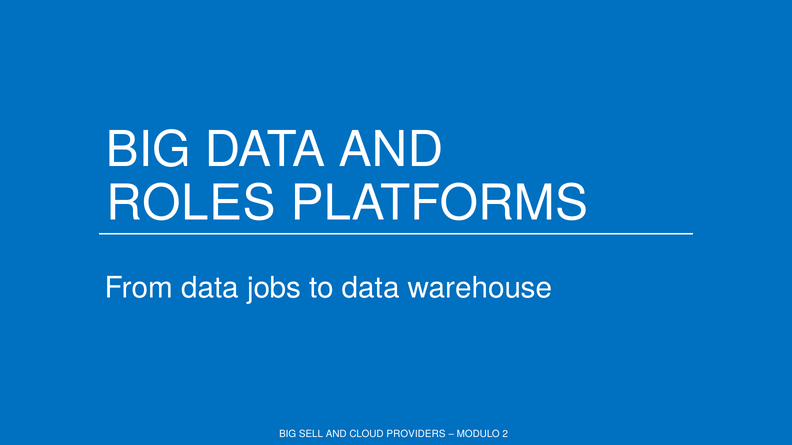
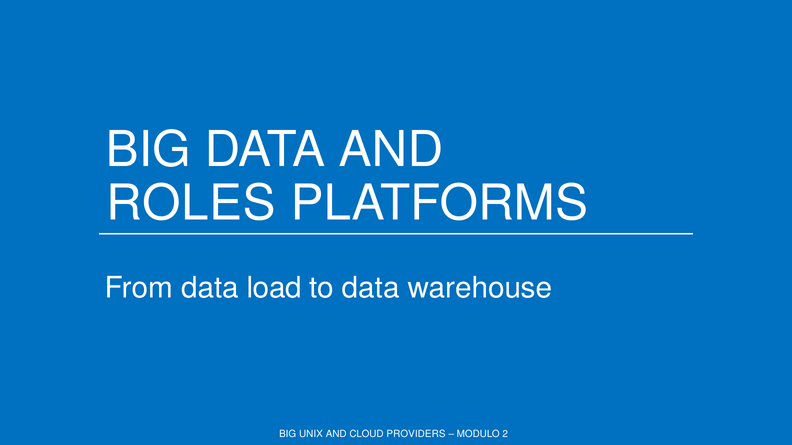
jobs: jobs -> load (274, 288)
SELL: SELL -> UNIX (311, 434)
